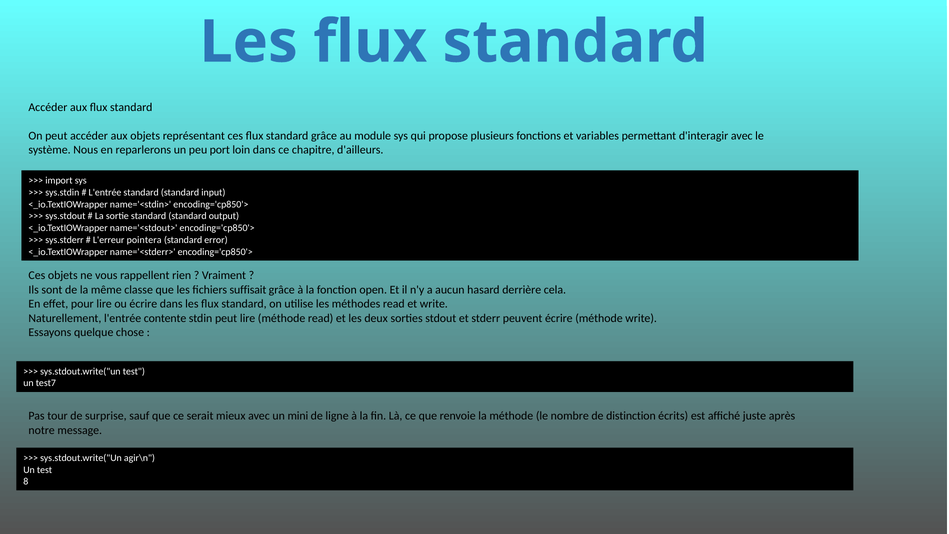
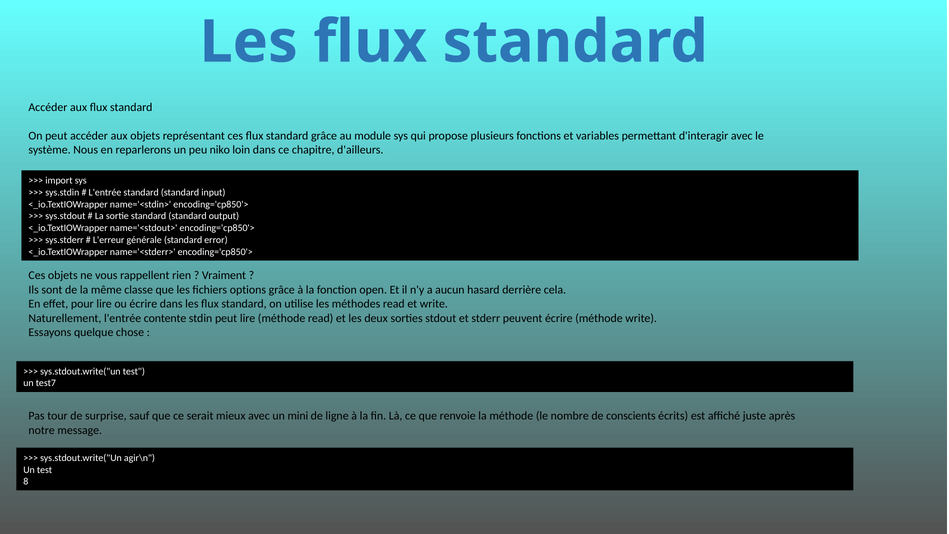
port: port -> niko (220, 150)
pointera: pointera -> générale (144, 240)
suffisait: suffisait -> options (248, 290)
distinction: distinction -> conscients (631, 416)
